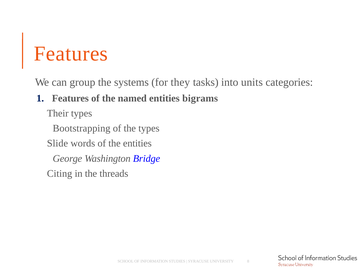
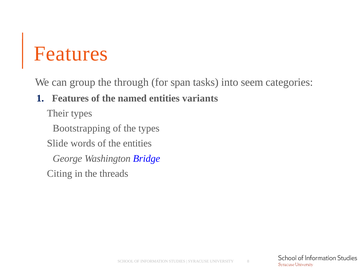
systems: systems -> through (131, 82)
they: they -> span (180, 82)
units: units -> seem (252, 82)
bigrams: bigrams -> variants (200, 98)
